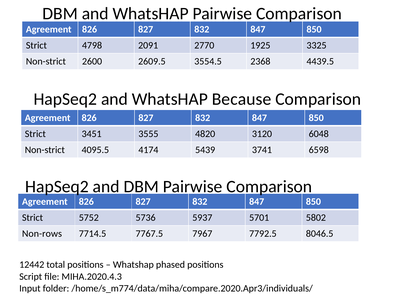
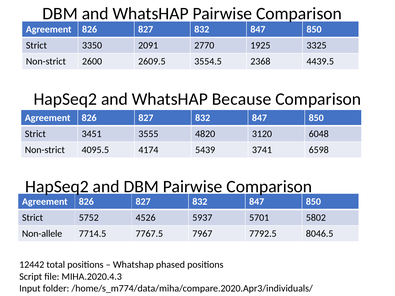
4798: 4798 -> 3350 (92, 46)
5736: 5736 -> 4526 (146, 218)
Non-rows: Non-rows -> Non-allele (42, 234)
